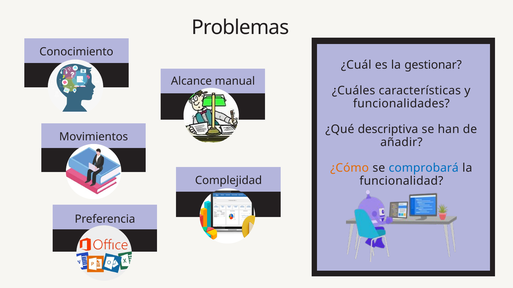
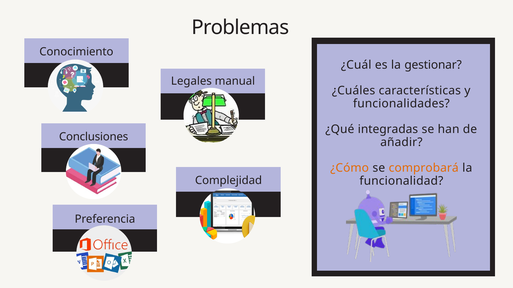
Alcance: Alcance -> Legales (191, 81)
descriptiva: descriptiva -> integradas (388, 130)
Movimientos: Movimientos -> Conclusiones (94, 137)
comprobará colour: blue -> orange (424, 168)
